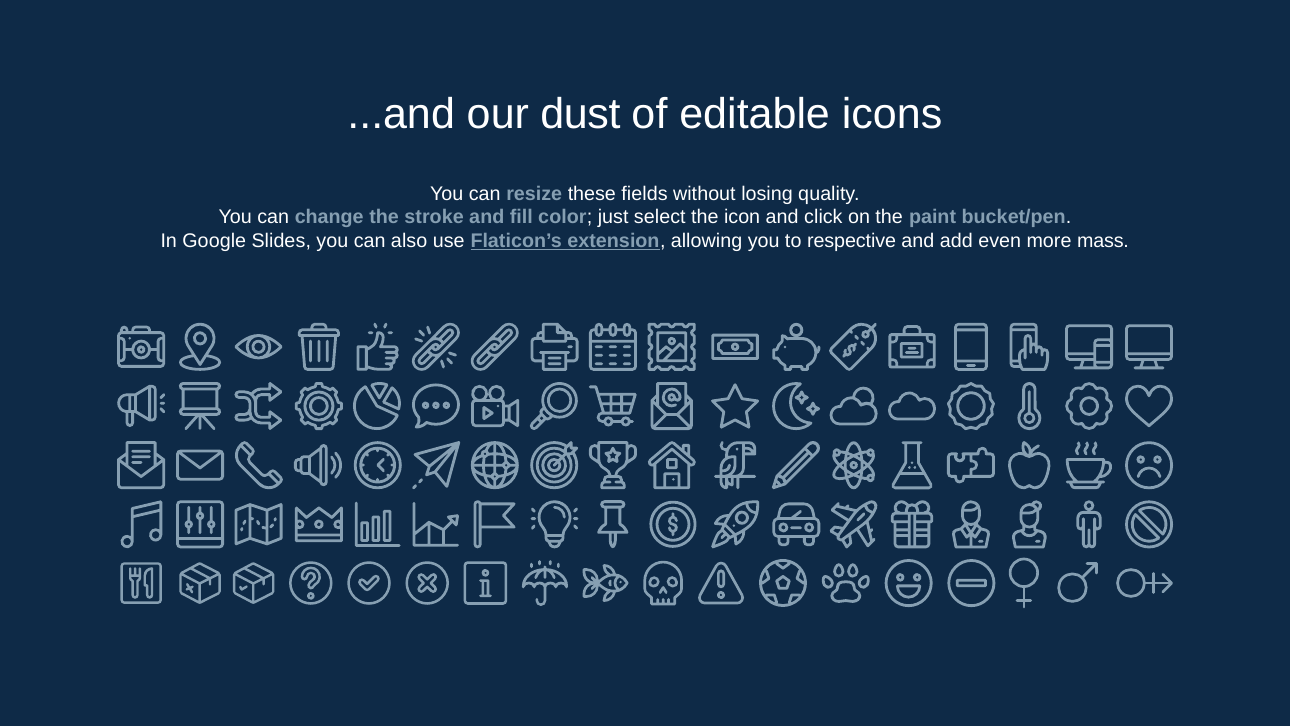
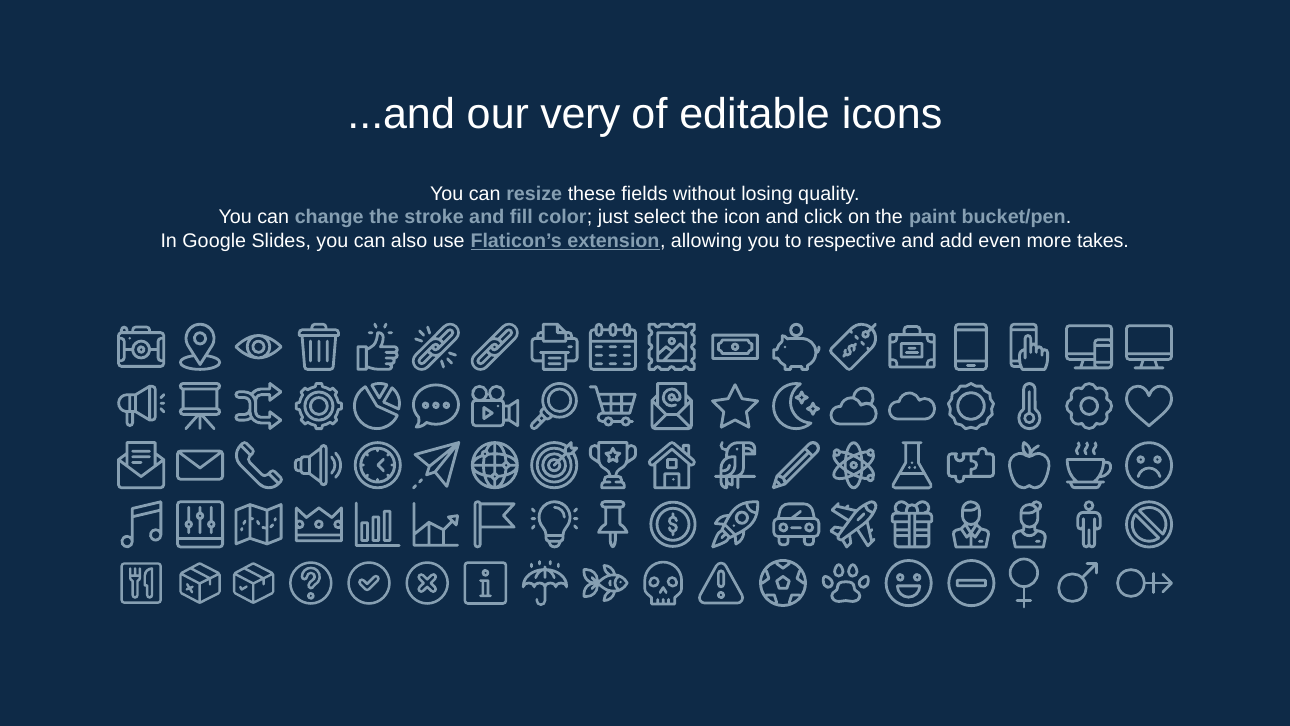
dust: dust -> very (580, 114)
mass: mass -> takes (1103, 241)
